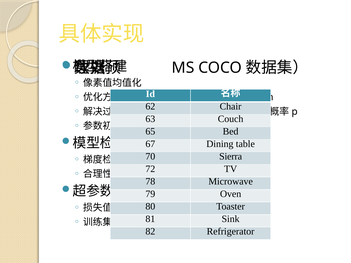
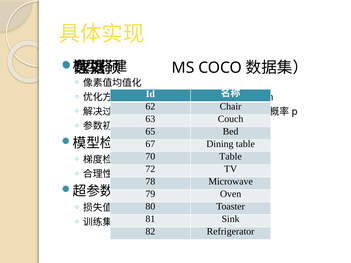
70 Sierra: Sierra -> Table (231, 156)
